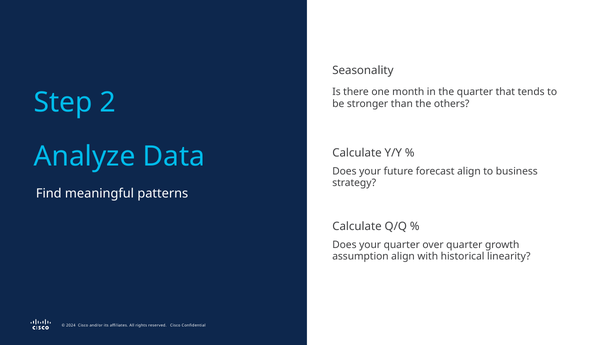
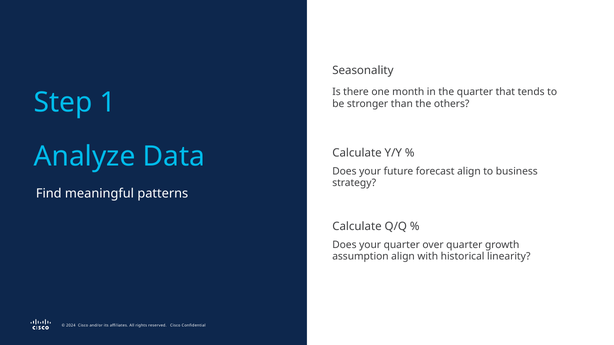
2: 2 -> 1 (108, 102)
